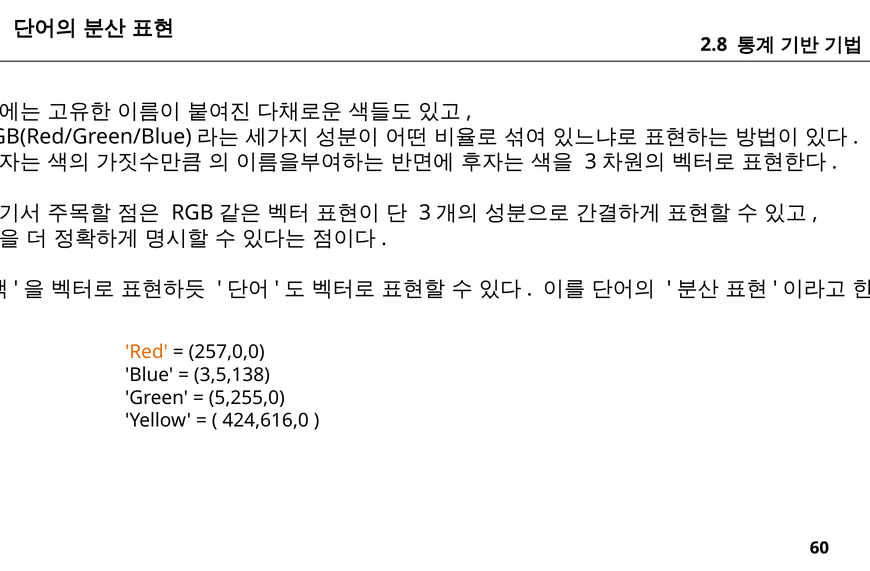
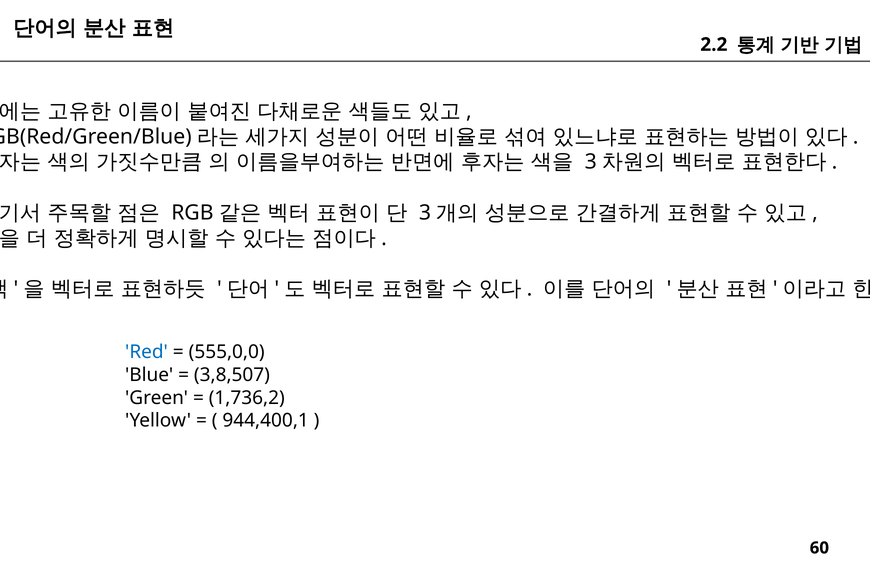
2.8: 2.8 -> 2.2 (714, 45)
Red colour: orange -> blue (147, 352)
257,0,0: 257,0,0 -> 555,0,0 (227, 352)
3,5,138: 3,5,138 -> 3,8,507 (232, 375)
5,255,0: 5,255,0 -> 1,736,2 (247, 398)
424,616,0: 424,616,0 -> 944,400,1 (266, 421)
